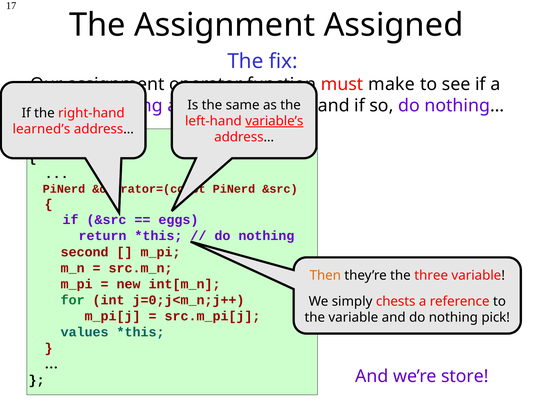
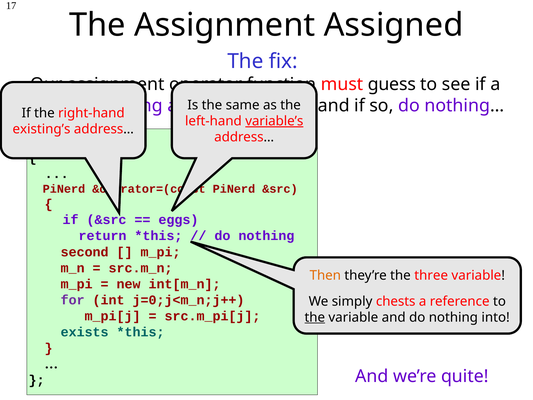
make: make -> guess (392, 84)
learned’s: learned’s -> existing’s (41, 129)
for colour: green -> purple (73, 300)
the underline: none -> present (315, 317)
pick: pick -> into (496, 317)
values: values -> exists (85, 332)
store: store -> quite (465, 376)
